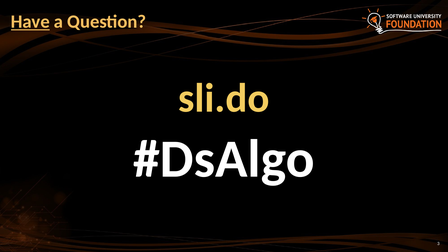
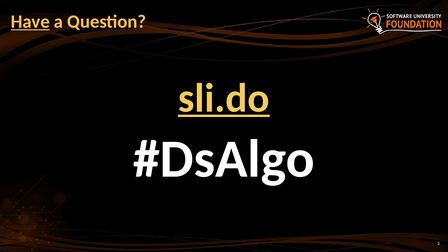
sli.do underline: none -> present (224, 98)
